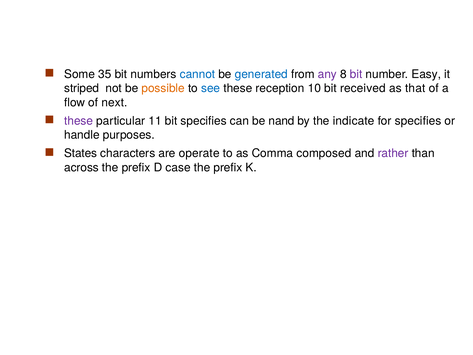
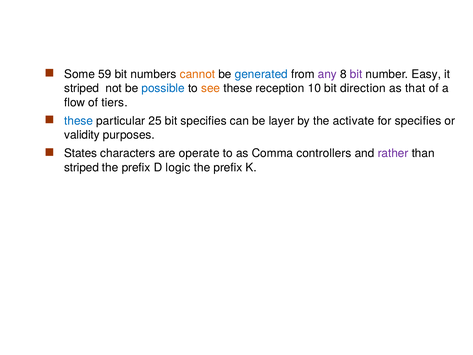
35: 35 -> 59 (105, 74)
cannot colour: blue -> orange (198, 74)
possible colour: orange -> blue (163, 88)
see colour: blue -> orange (211, 88)
received: received -> direction (363, 88)
next: next -> tiers (115, 102)
these colour: purple -> blue (79, 121)
11: 11 -> 25 (155, 121)
nand: nand -> layer (281, 121)
indicate: indicate -> activate (354, 121)
handle: handle -> validity (82, 135)
composed: composed -> controllers (324, 153)
across: across -> striped (82, 167)
case: case -> logic (178, 167)
